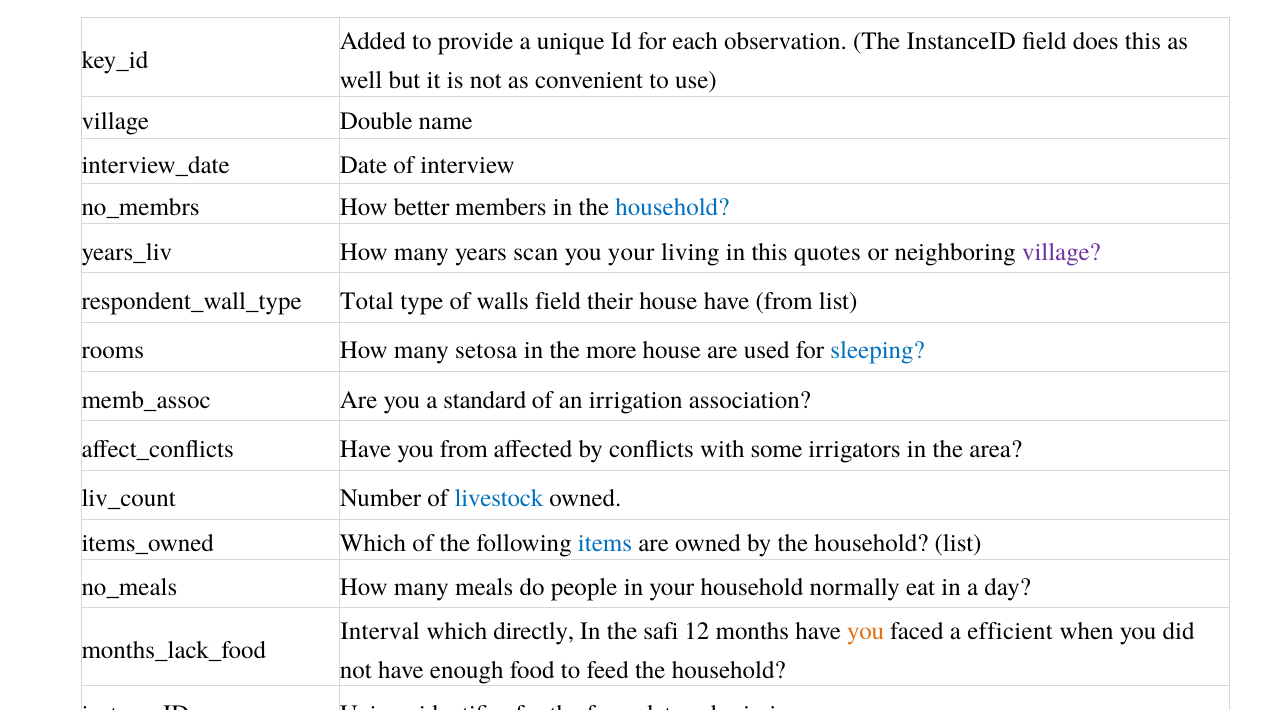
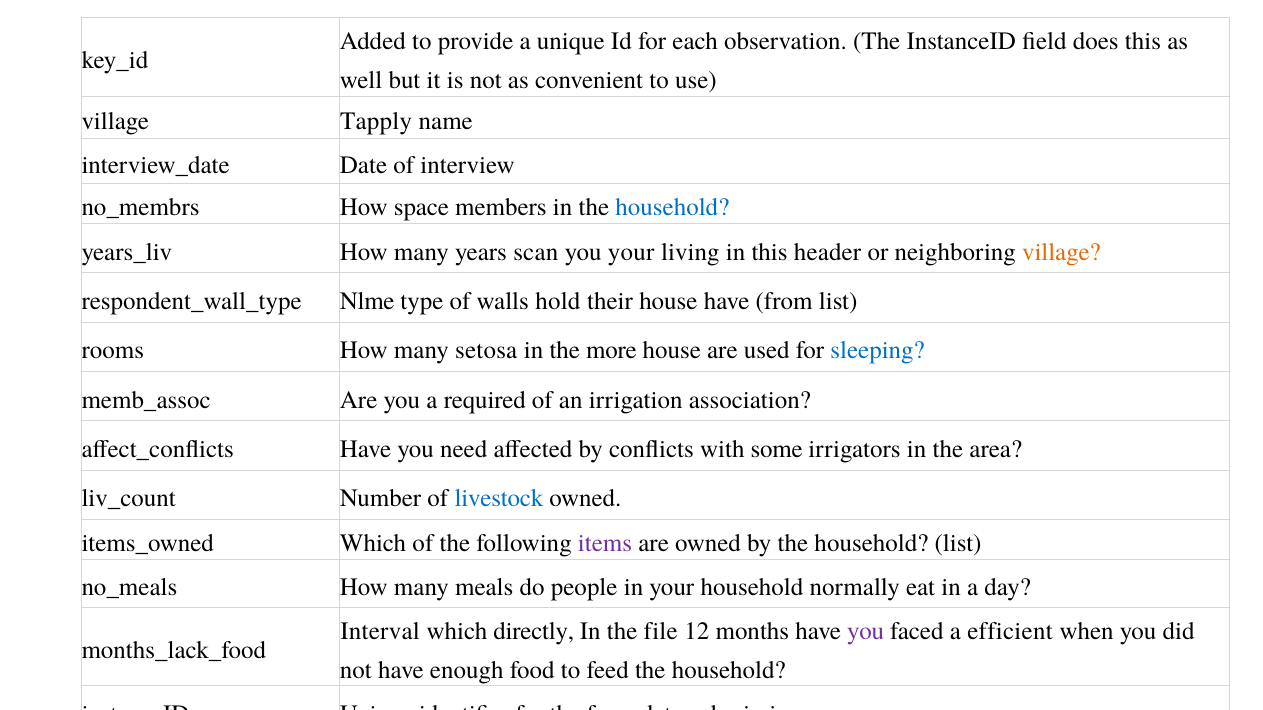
Double: Double -> Tapply (376, 121)
better: better -> space (421, 207)
quotes: quotes -> header (828, 252)
village colour: purple -> orange (1062, 252)
Total: Total -> Nlme (367, 301)
walls field: field -> hold (558, 301)
standard: standard -> required (485, 400)
you from: from -> need (464, 450)
items colour: blue -> purple (605, 544)
safi: safi -> file (661, 631)
you colour: orange -> purple (866, 631)
